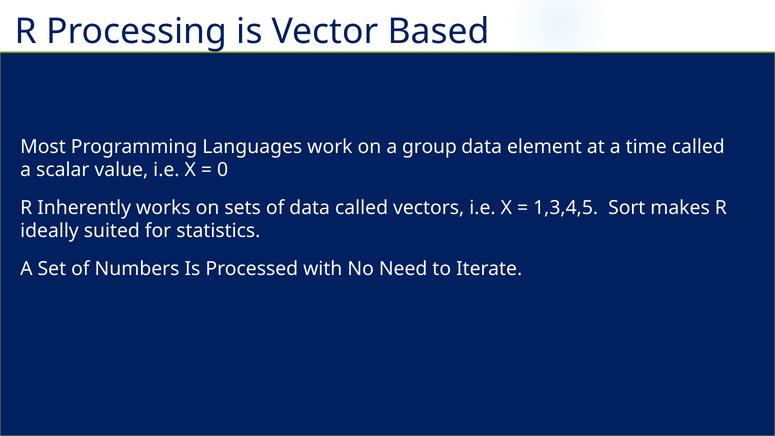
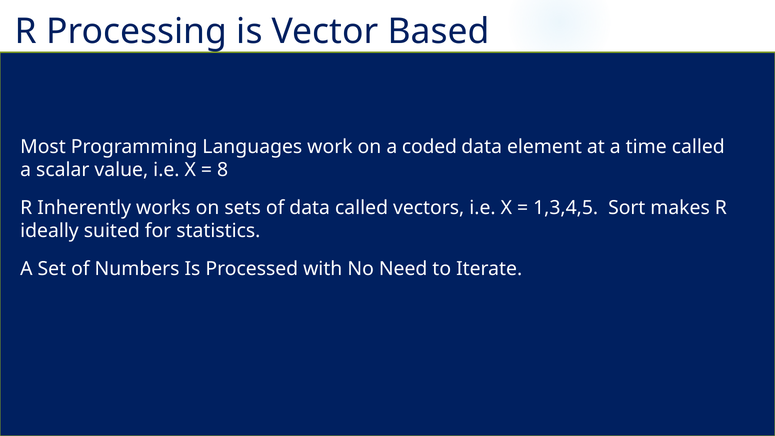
group: group -> coded (429, 147)
0: 0 -> 8 (223, 170)
